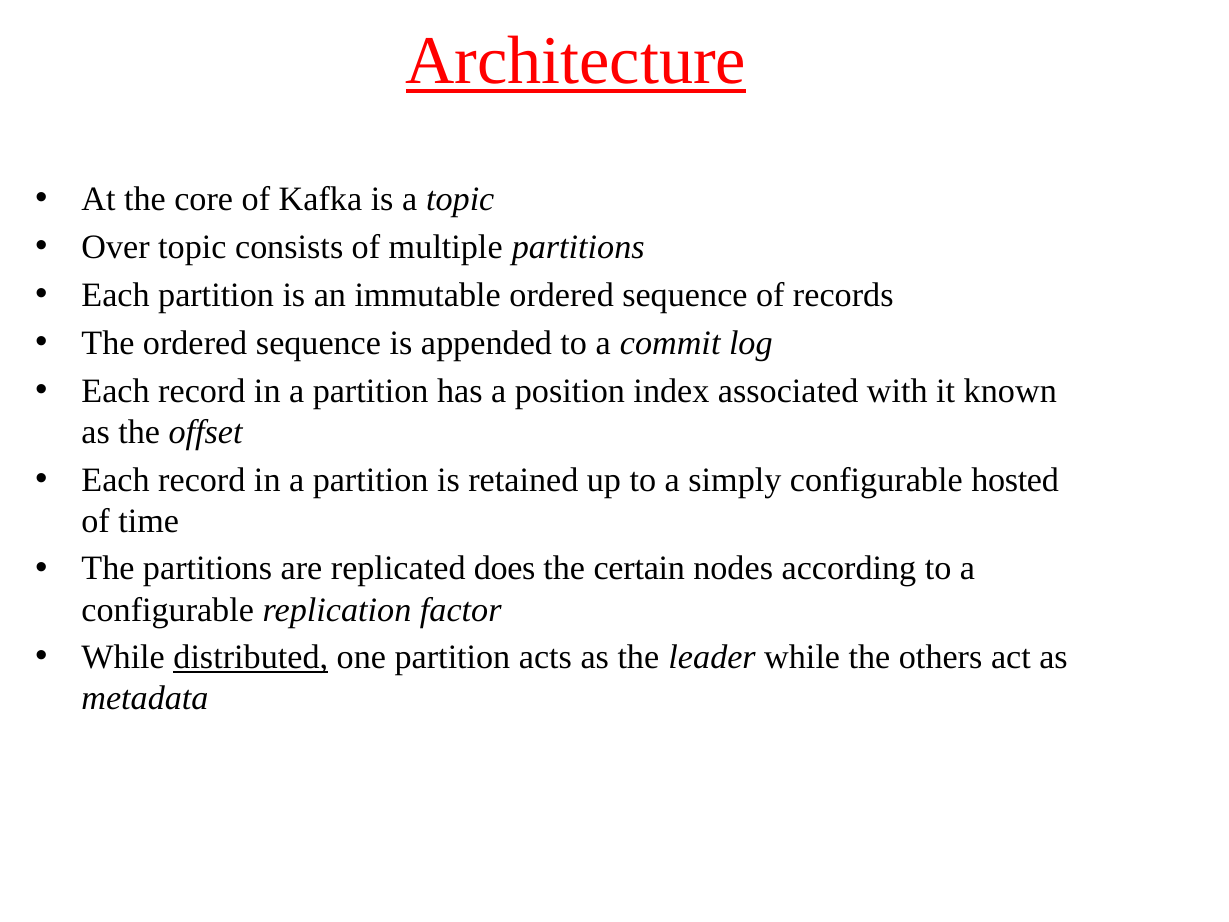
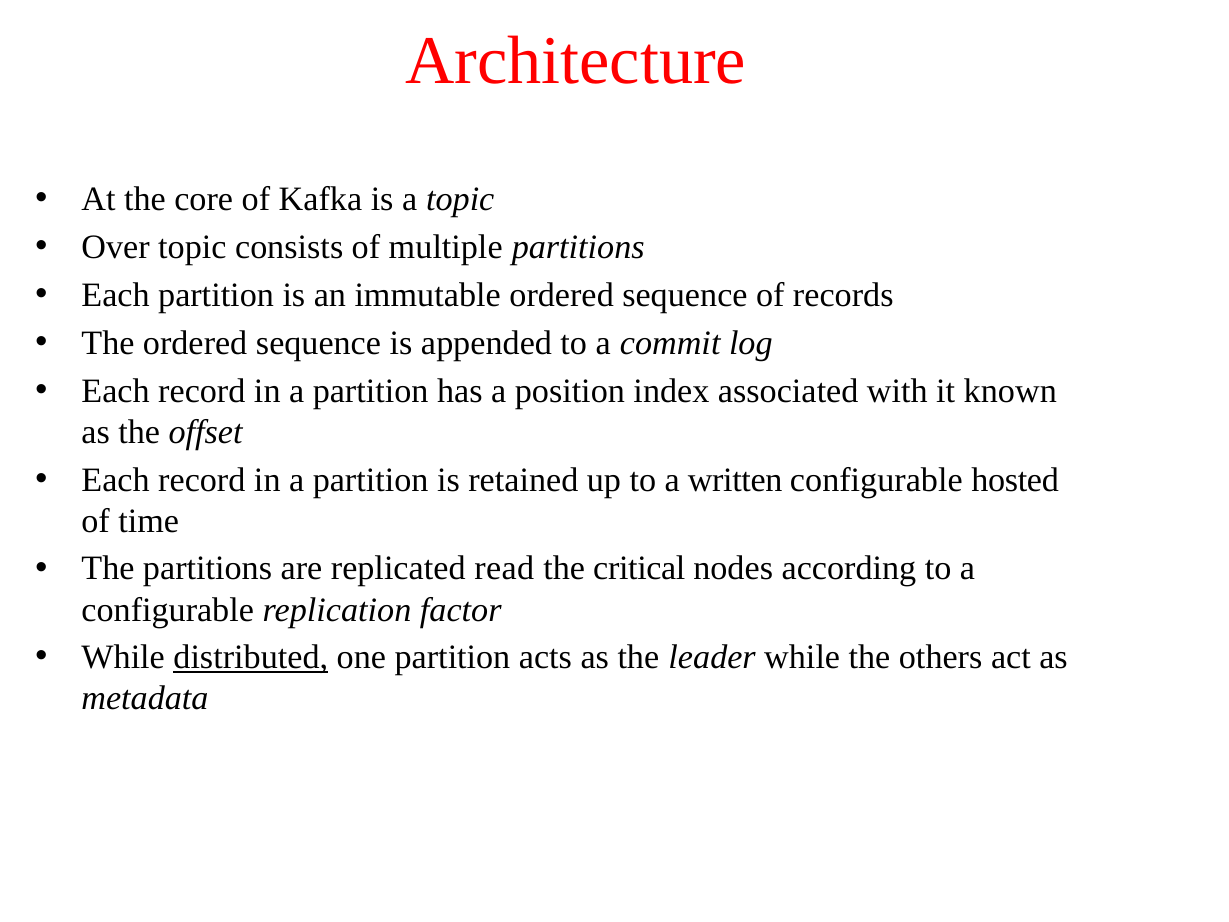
Architecture underline: present -> none (576, 61)
simply: simply -> written (735, 480)
does: does -> read (504, 569)
certain: certain -> critical (639, 569)
